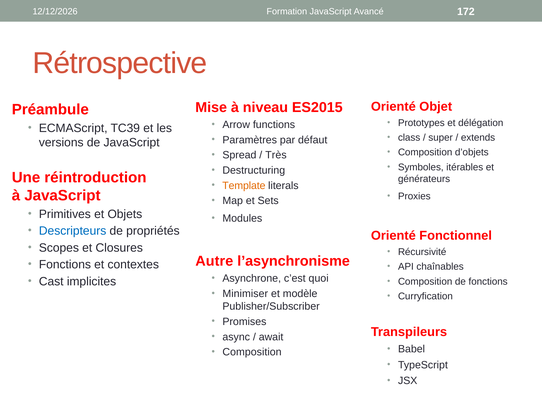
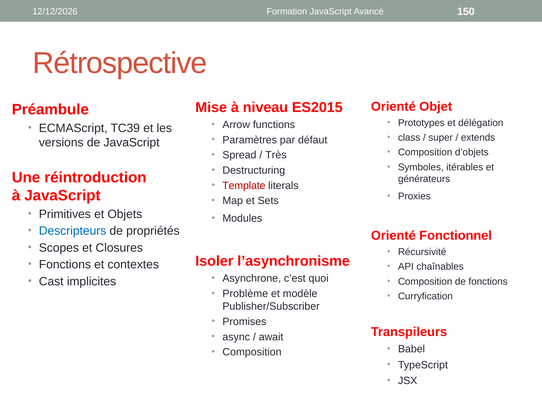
172: 172 -> 150 (466, 12)
Template colour: orange -> red (244, 185)
Autre: Autre -> Isoler (214, 261)
Minimiser: Minimiser -> Problème (245, 293)
